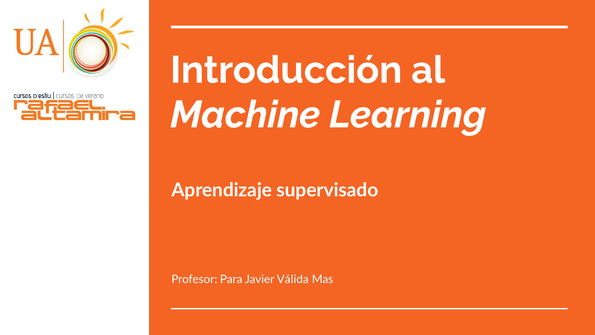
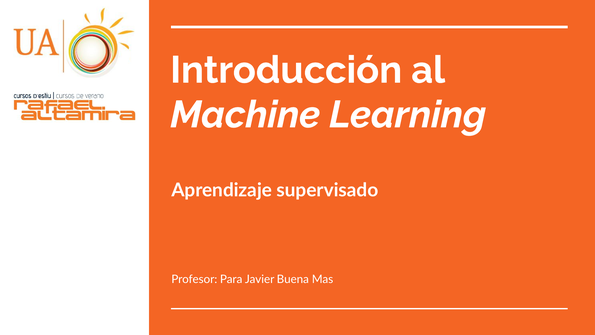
Válida: Válida -> Buena (293, 279)
